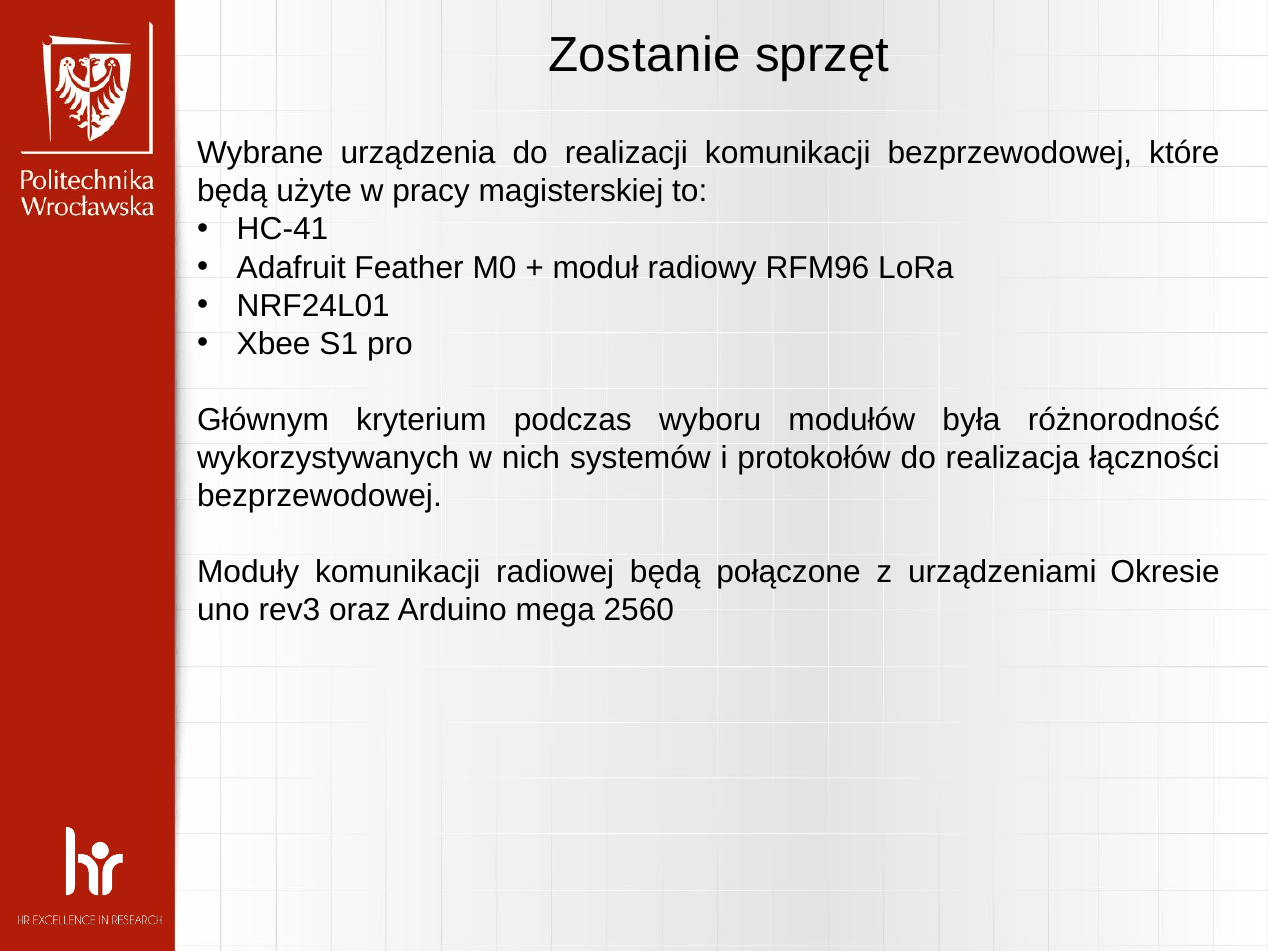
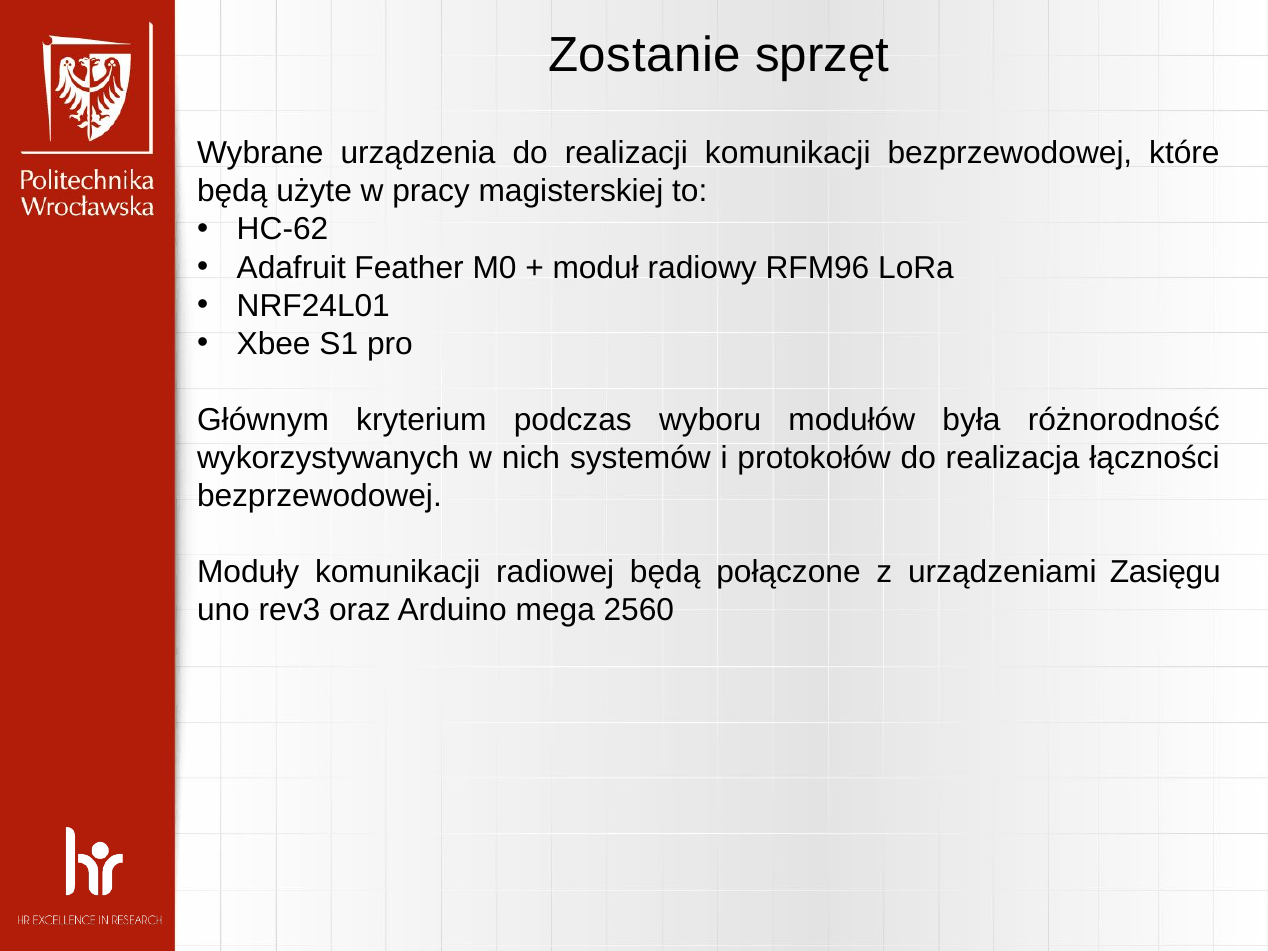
HC-41: HC-41 -> HC-62 (283, 230)
Okresie: Okresie -> Zasięgu (1165, 572)
